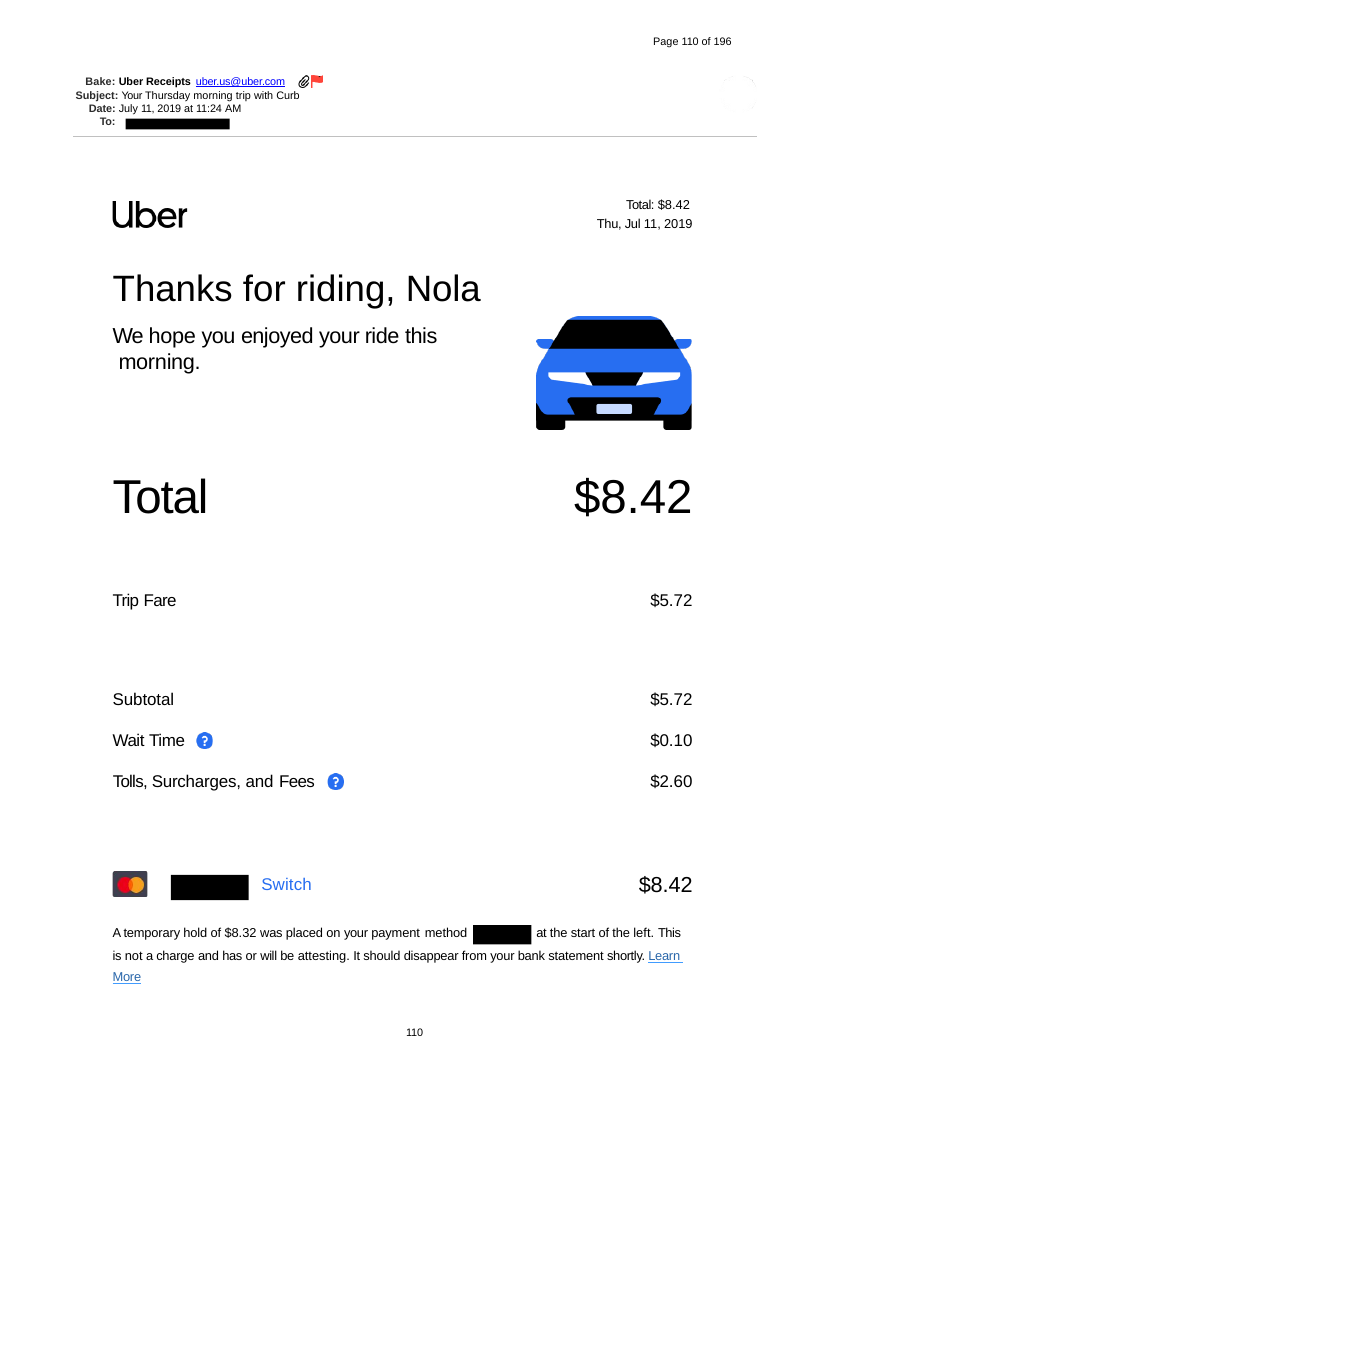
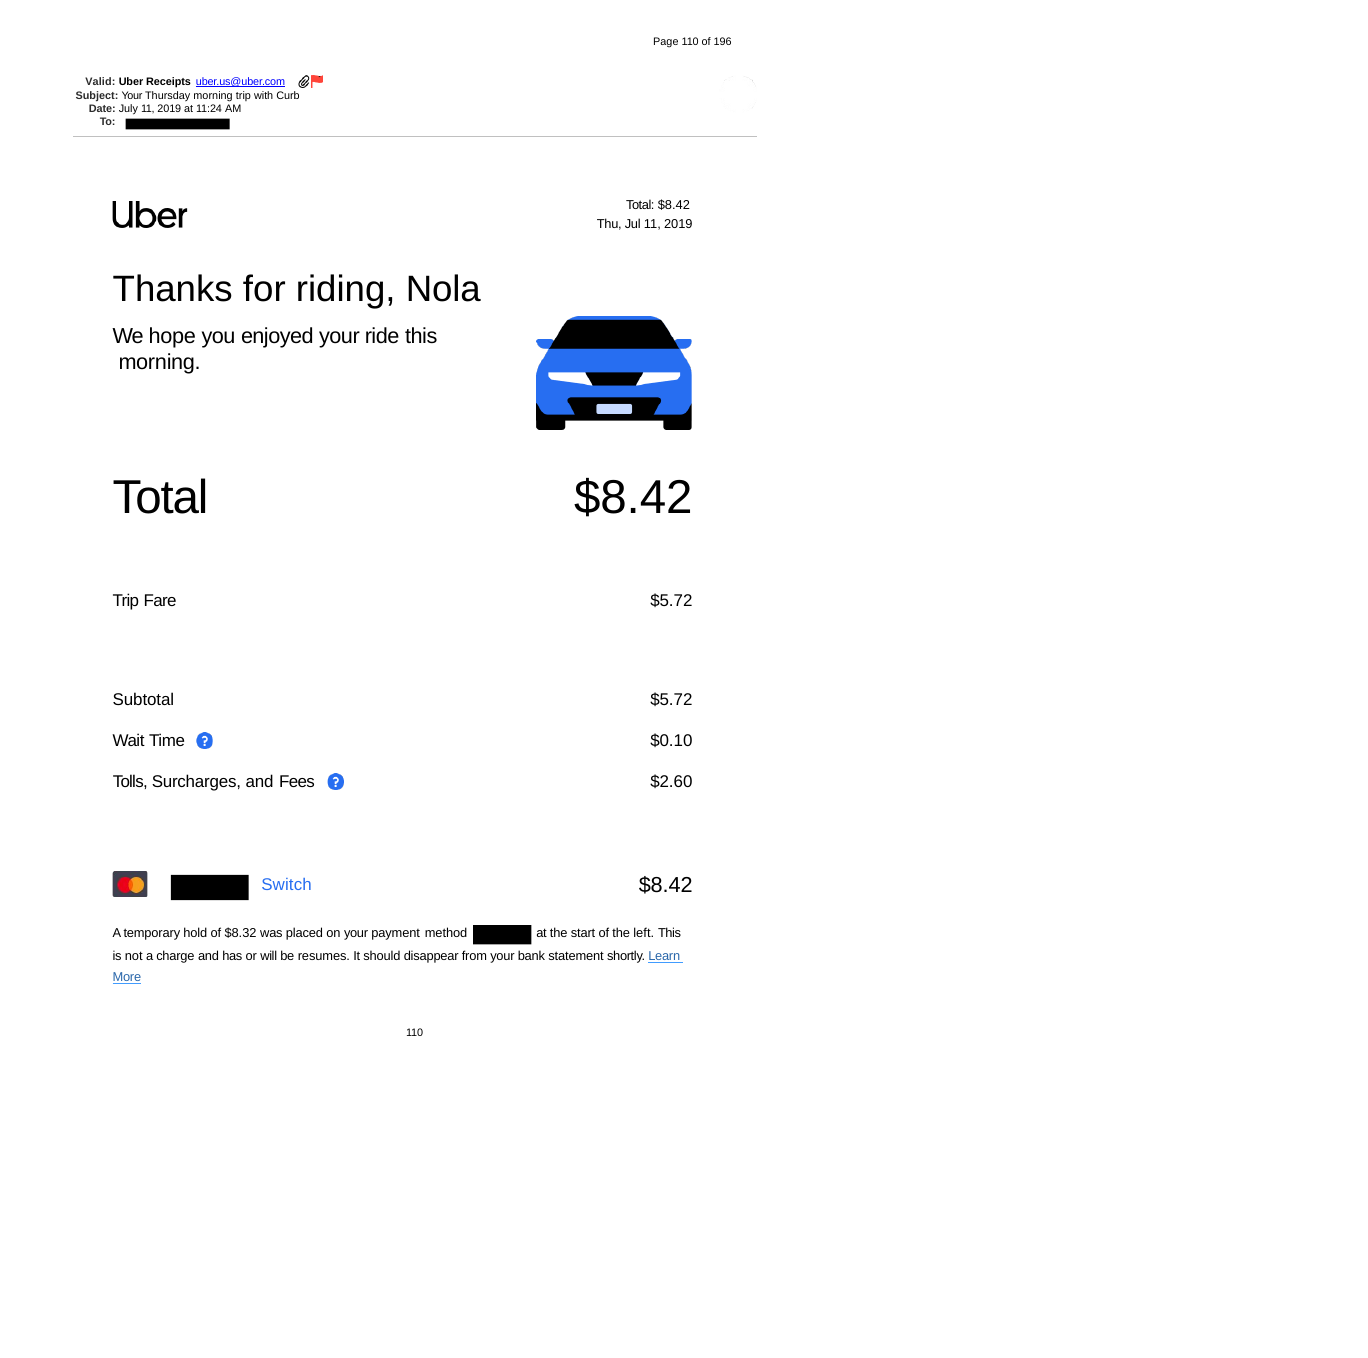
Bake: Bake -> Valid (100, 82)
attesting: attesting -> resumes (324, 957)
